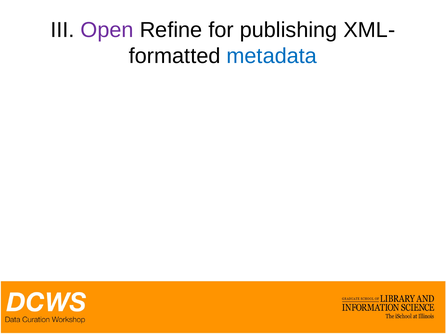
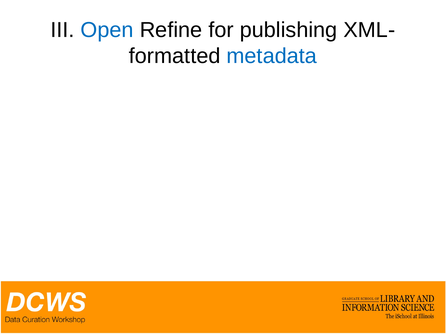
Open colour: purple -> blue (107, 30)
